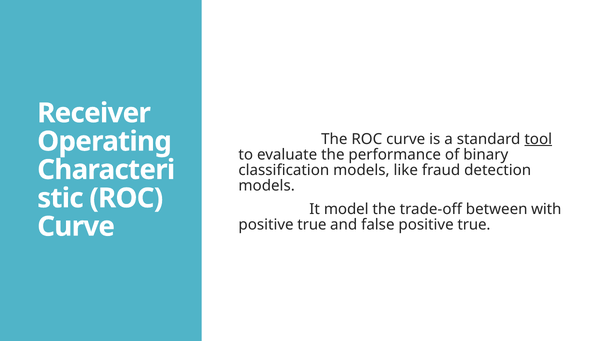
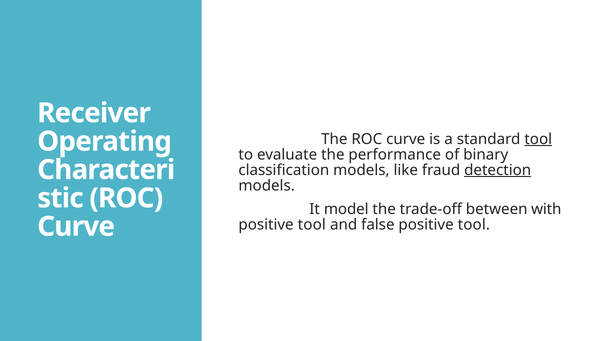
detection underline: none -> present (498, 170)
true: true -> tool (312, 225)
false positive true: true -> tool (474, 225)
